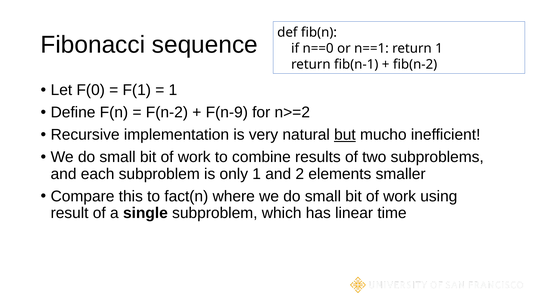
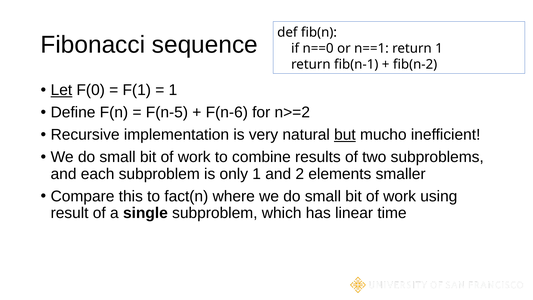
Let underline: none -> present (61, 90)
F(n-2: F(n-2 -> F(n-5 (167, 112)
F(n-9: F(n-9 -> F(n-6 (227, 112)
